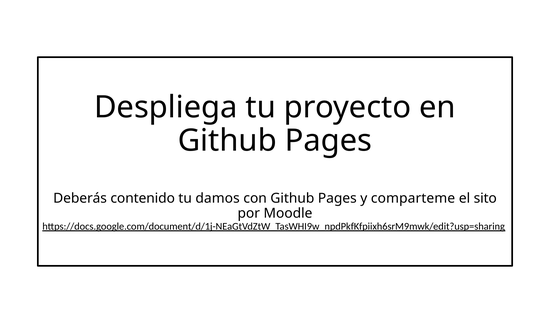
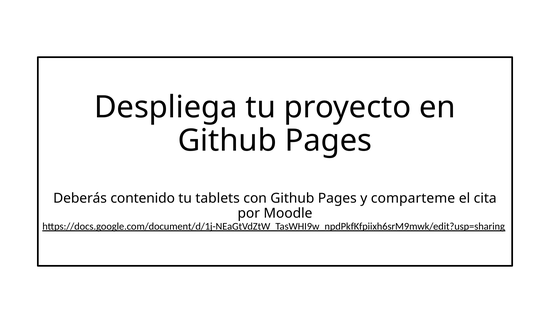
damos: damos -> tablets (218, 199)
sito: sito -> cita (485, 199)
